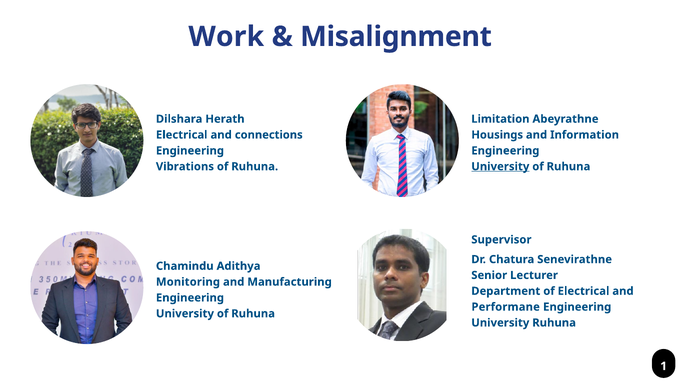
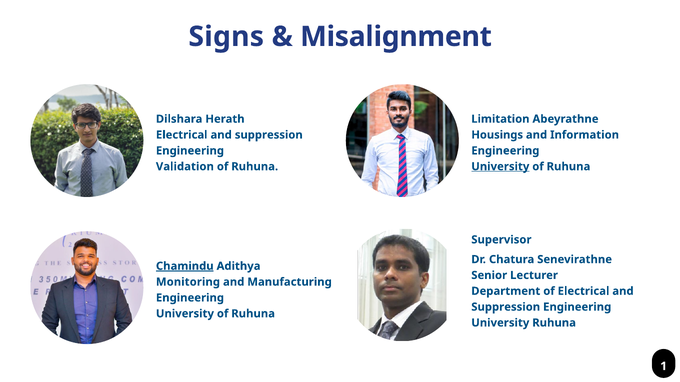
Work: Work -> Signs (226, 37)
connections: connections -> suppression (269, 135)
Vibrations: Vibrations -> Validation (185, 167)
Chamindu underline: none -> present (185, 266)
Performane: Performane -> Suppression (506, 307)
